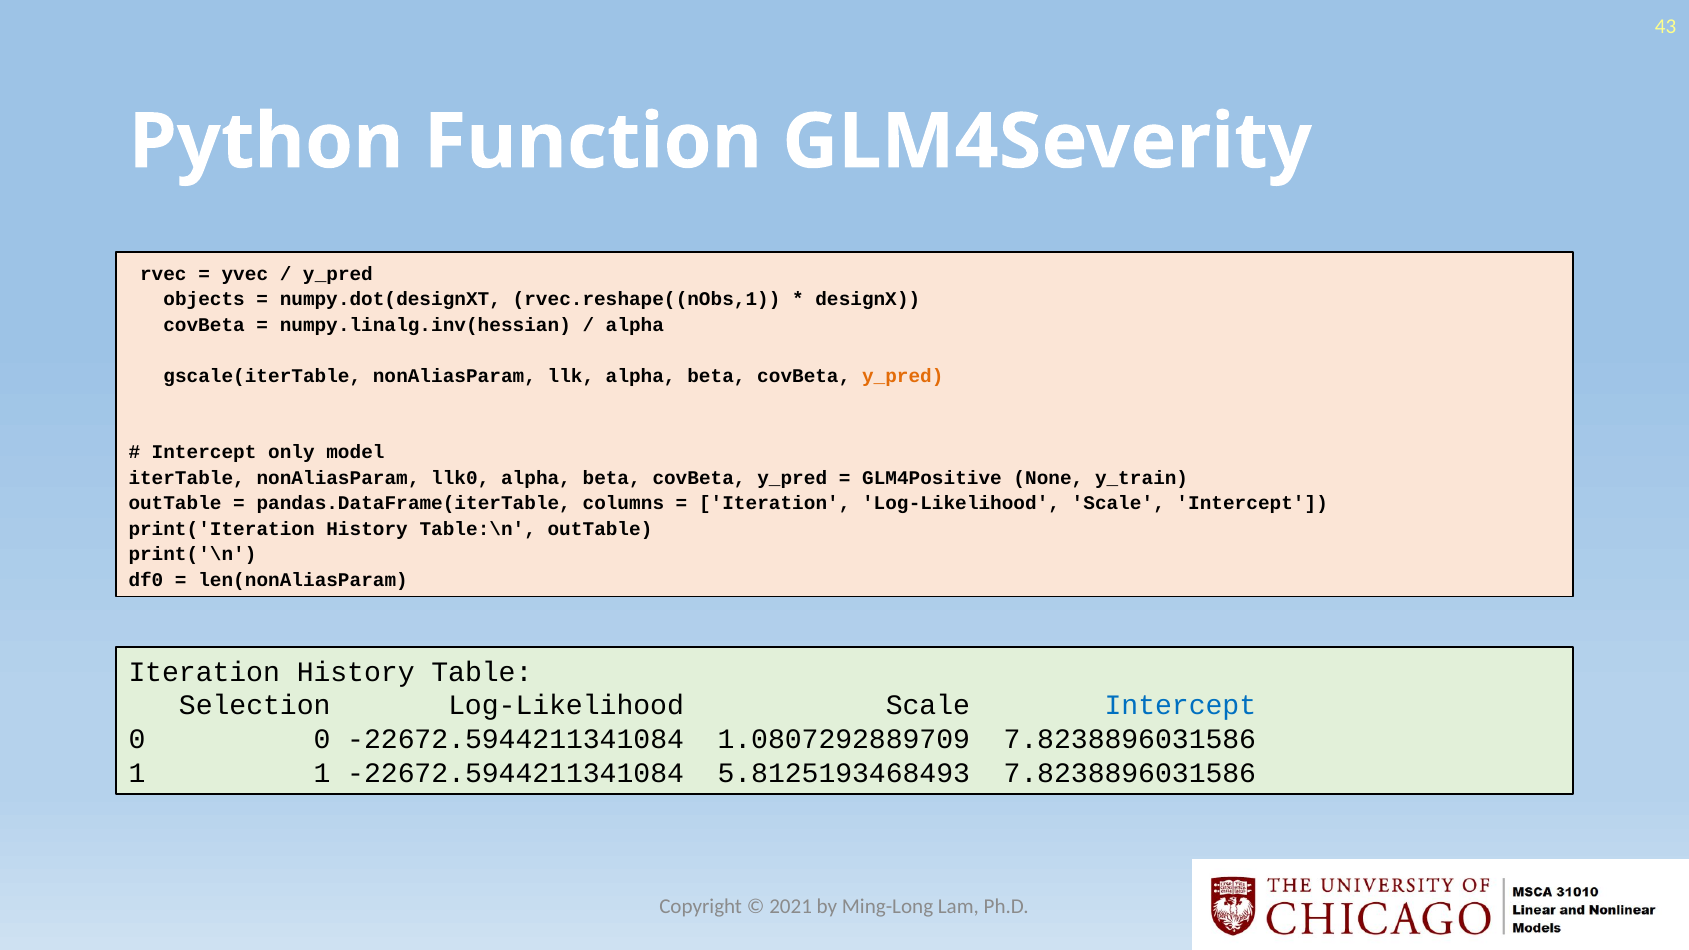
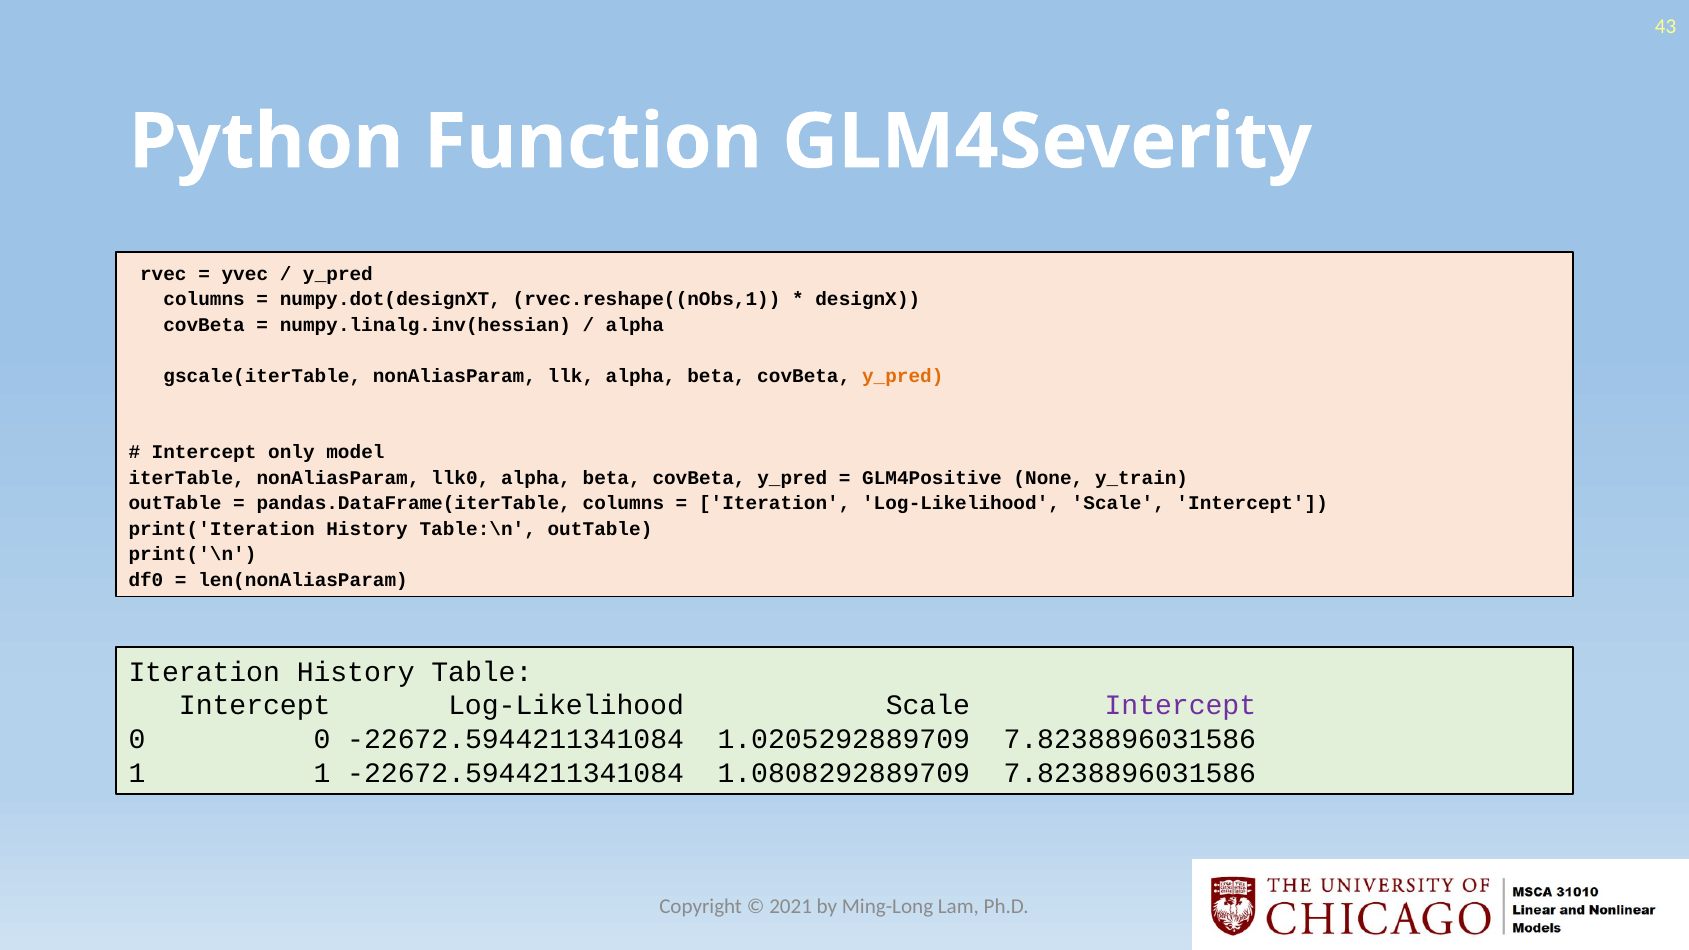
objects: objects -> columns (204, 299)
Selection: Selection -> Intercept (255, 706)
Intercept colour: blue -> purple (1180, 706)
1.0807292889709: 1.0807292889709 -> 1.0205292889709 (844, 739)
5.8125193468493: 5.8125193468493 -> 1.0808292889709 (844, 773)
